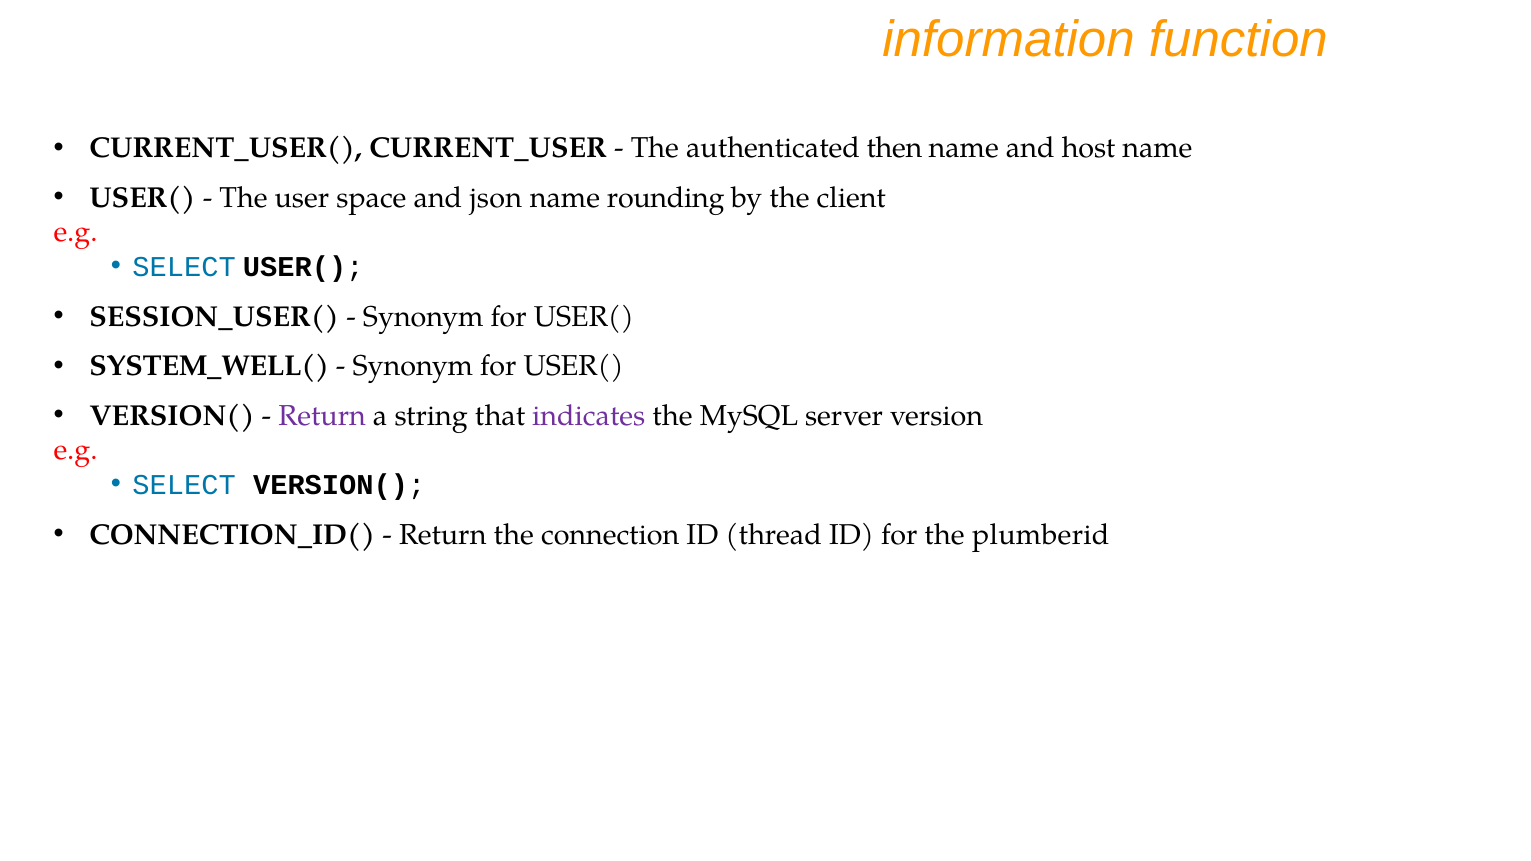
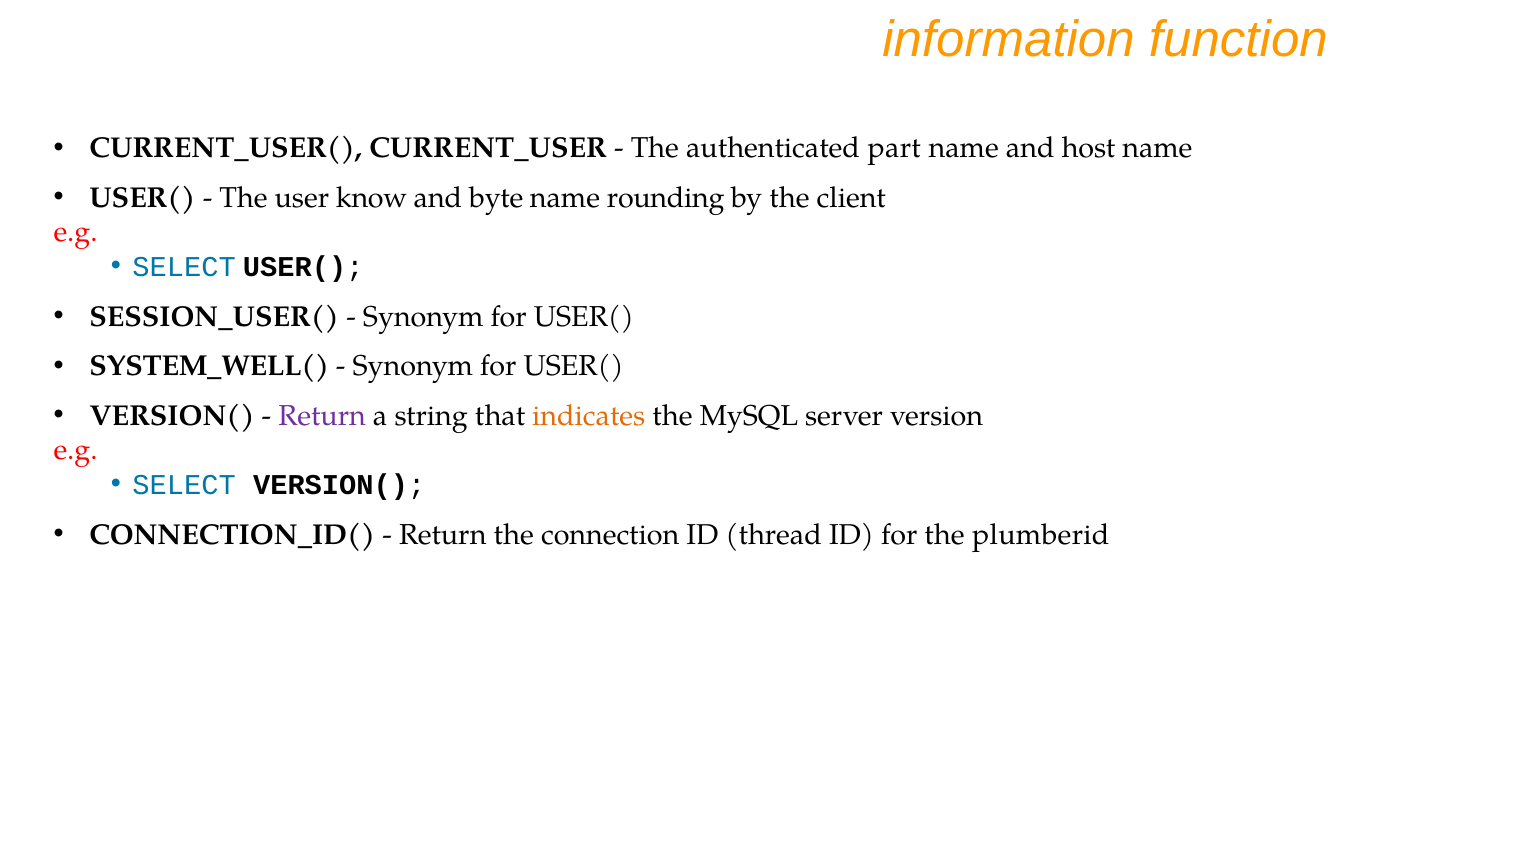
then: then -> part (894, 148)
space: space -> know (372, 198)
json: json -> byte (496, 198)
indicates colour: purple -> orange (589, 416)
